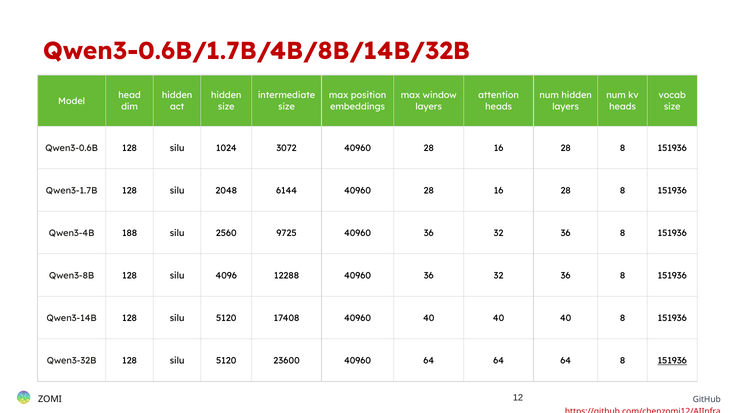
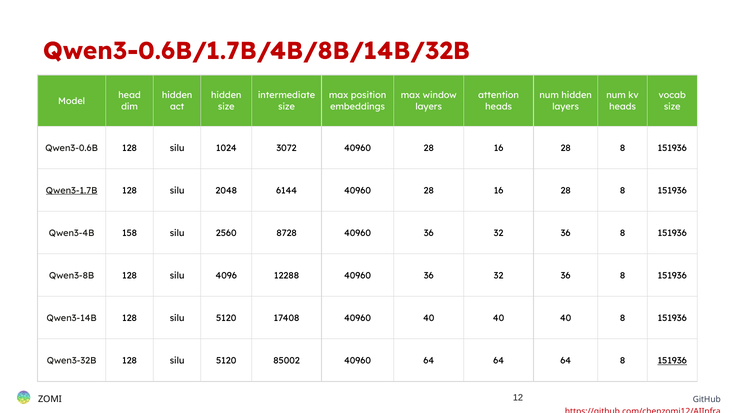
Qwen3-1.7B underline: none -> present (72, 190)
188: 188 -> 158 (130, 233)
9725: 9725 -> 8728 (287, 233)
23600: 23600 -> 85002 (287, 360)
